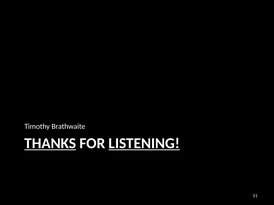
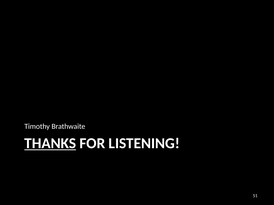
LISTENING underline: present -> none (144, 144)
